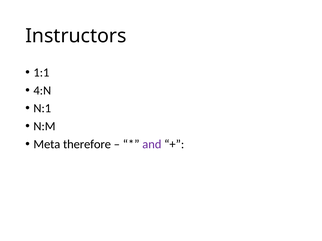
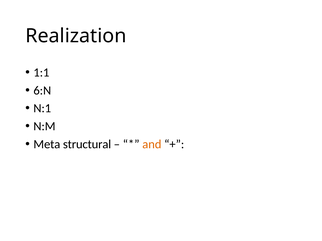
Instructors: Instructors -> Realization (76, 36)
4:N: 4:N -> 6:N (42, 91)
therefore: therefore -> structural (87, 145)
and colour: purple -> orange (152, 145)
